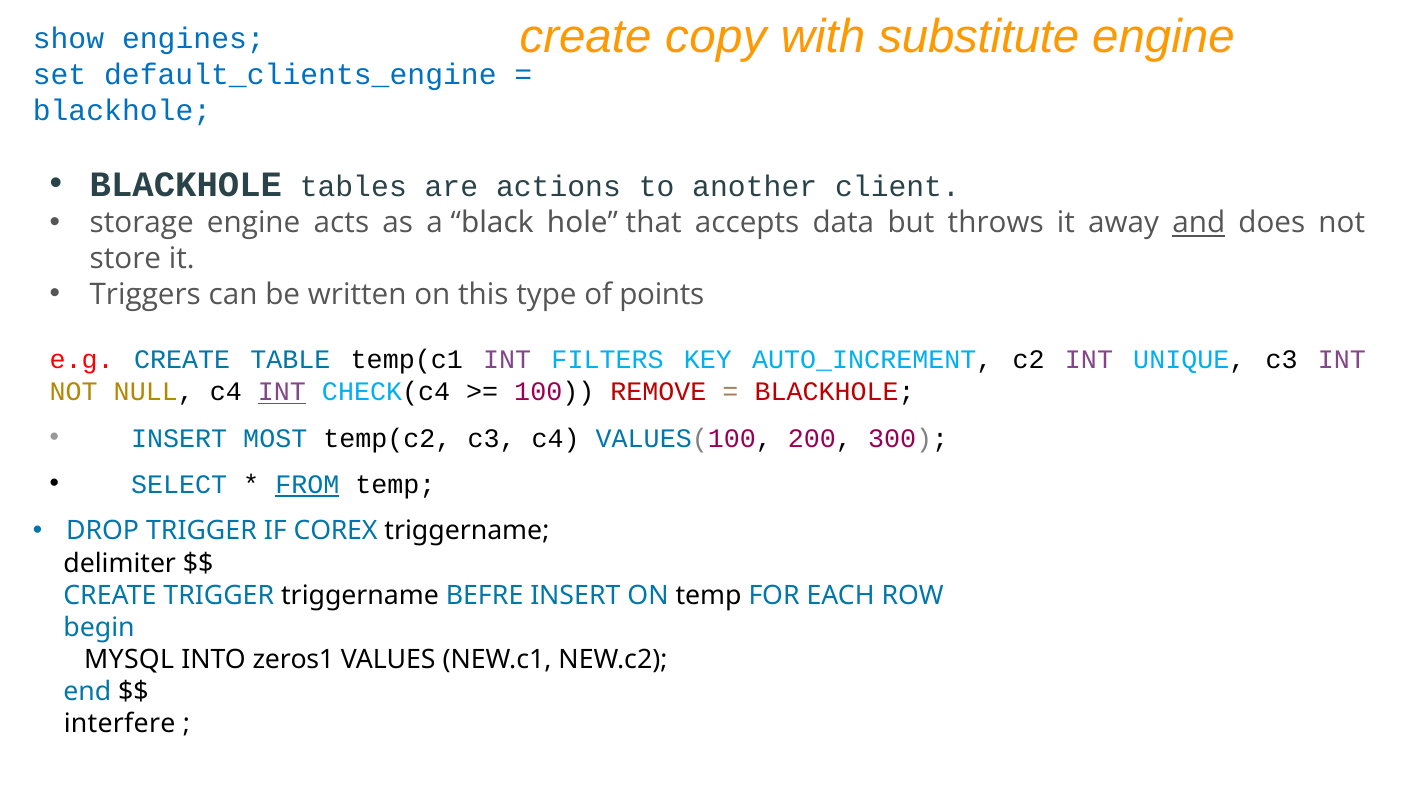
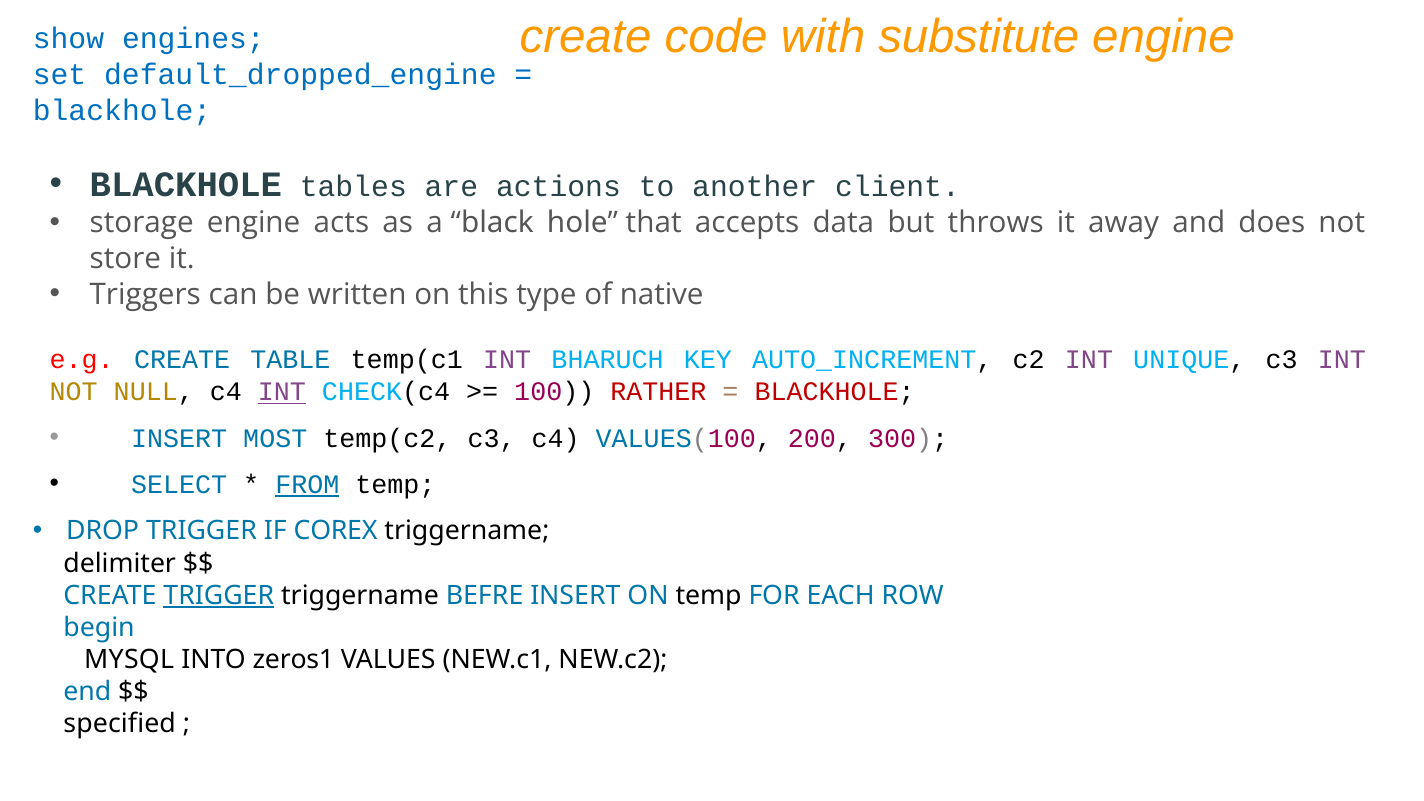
copy: copy -> code (716, 37)
default_clients_engine: default_clients_engine -> default_dropped_engine (300, 75)
and underline: present -> none (1199, 223)
points: points -> native (662, 294)
FILTERS: FILTERS -> BHARUCH (608, 360)
REMOVE: REMOVE -> RATHER (658, 392)
TRIGGER underline: none -> present (219, 595)
interfere: interfere -> specified (120, 723)
